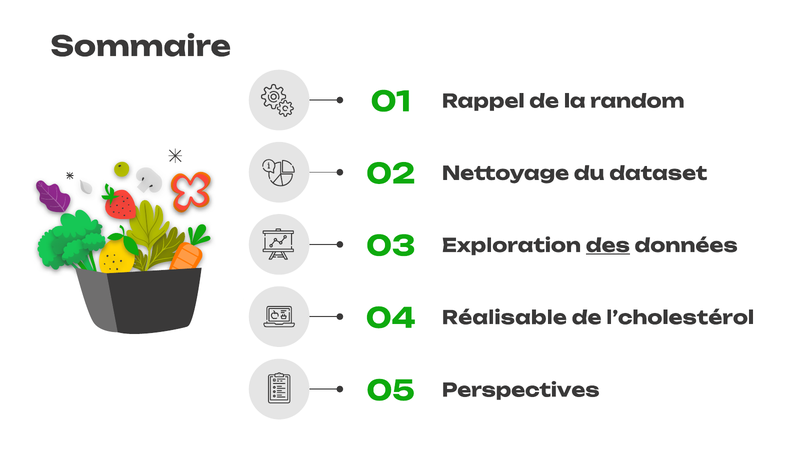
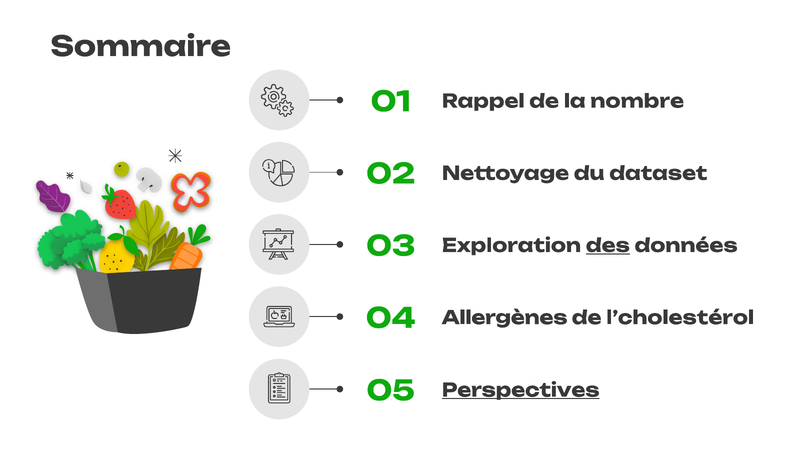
random: random -> nombre (637, 101)
Réalisable: Réalisable -> Allergènes (505, 318)
Perspectives underline: none -> present (521, 390)
